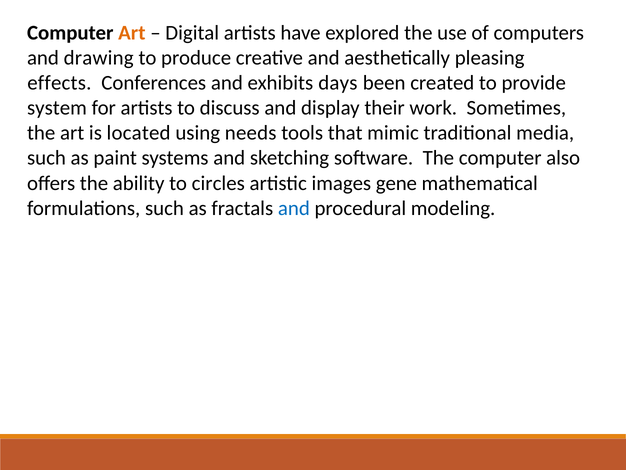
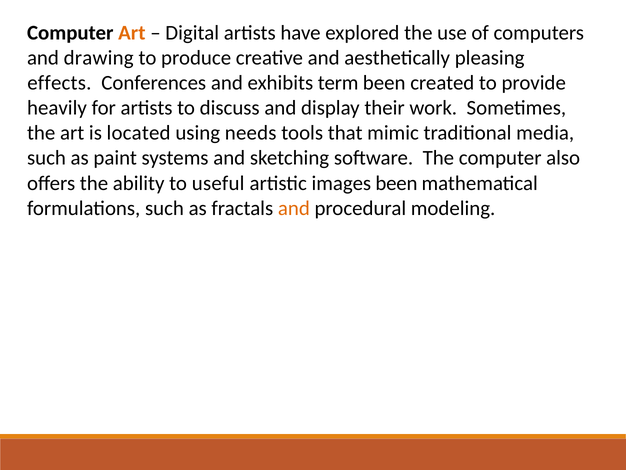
days: days -> term (338, 83)
system: system -> heavily (57, 108)
circles: circles -> useful (218, 183)
images gene: gene -> been (396, 183)
and colour: blue -> orange (294, 208)
